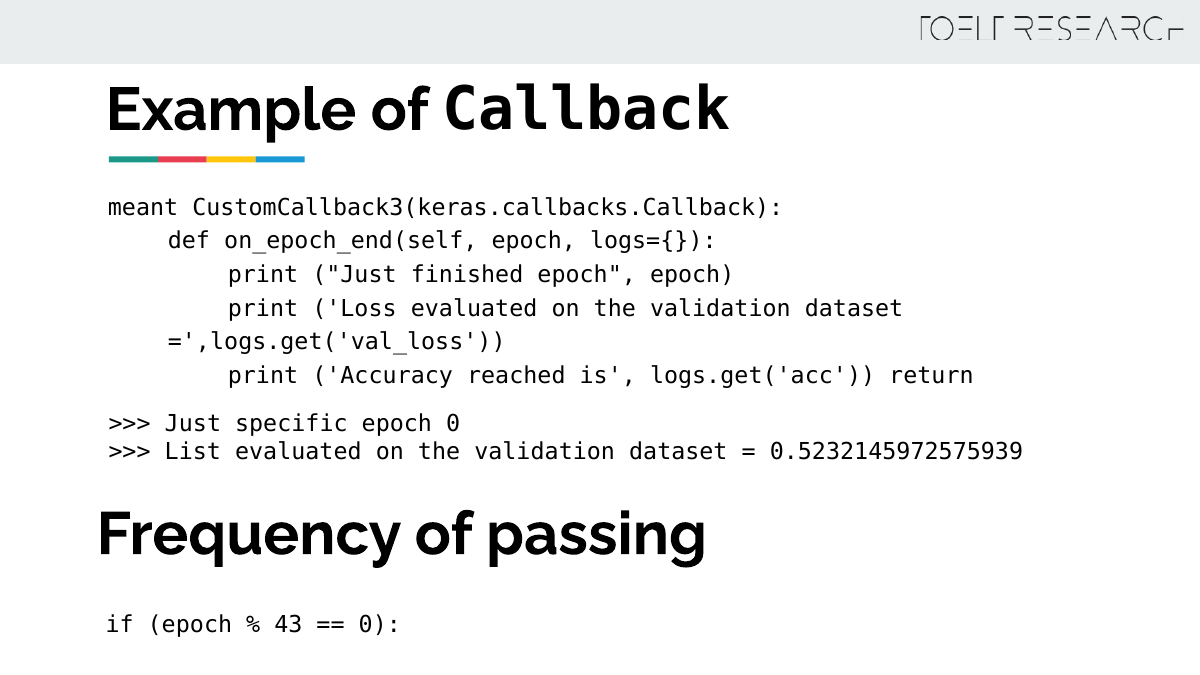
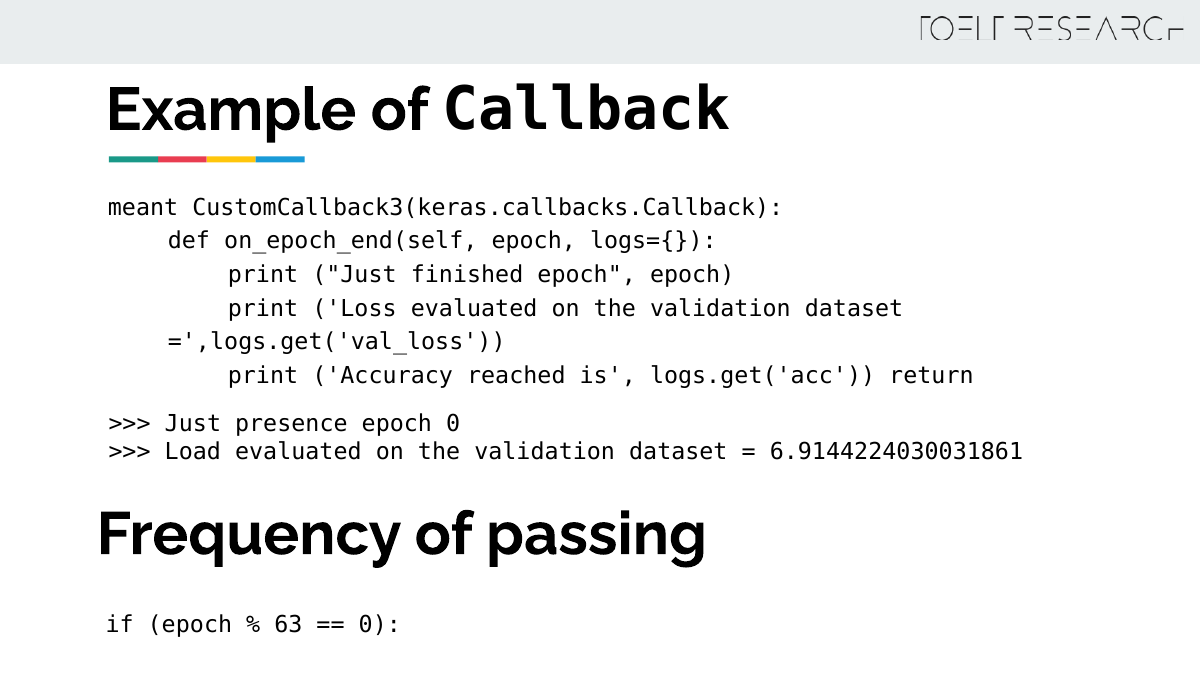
specific: specific -> presence (291, 424)
List: List -> Load (193, 452)
0.5232145972575939: 0.5232145972575939 -> 6.9144224030031861 (896, 452)
43: 43 -> 63 (288, 624)
